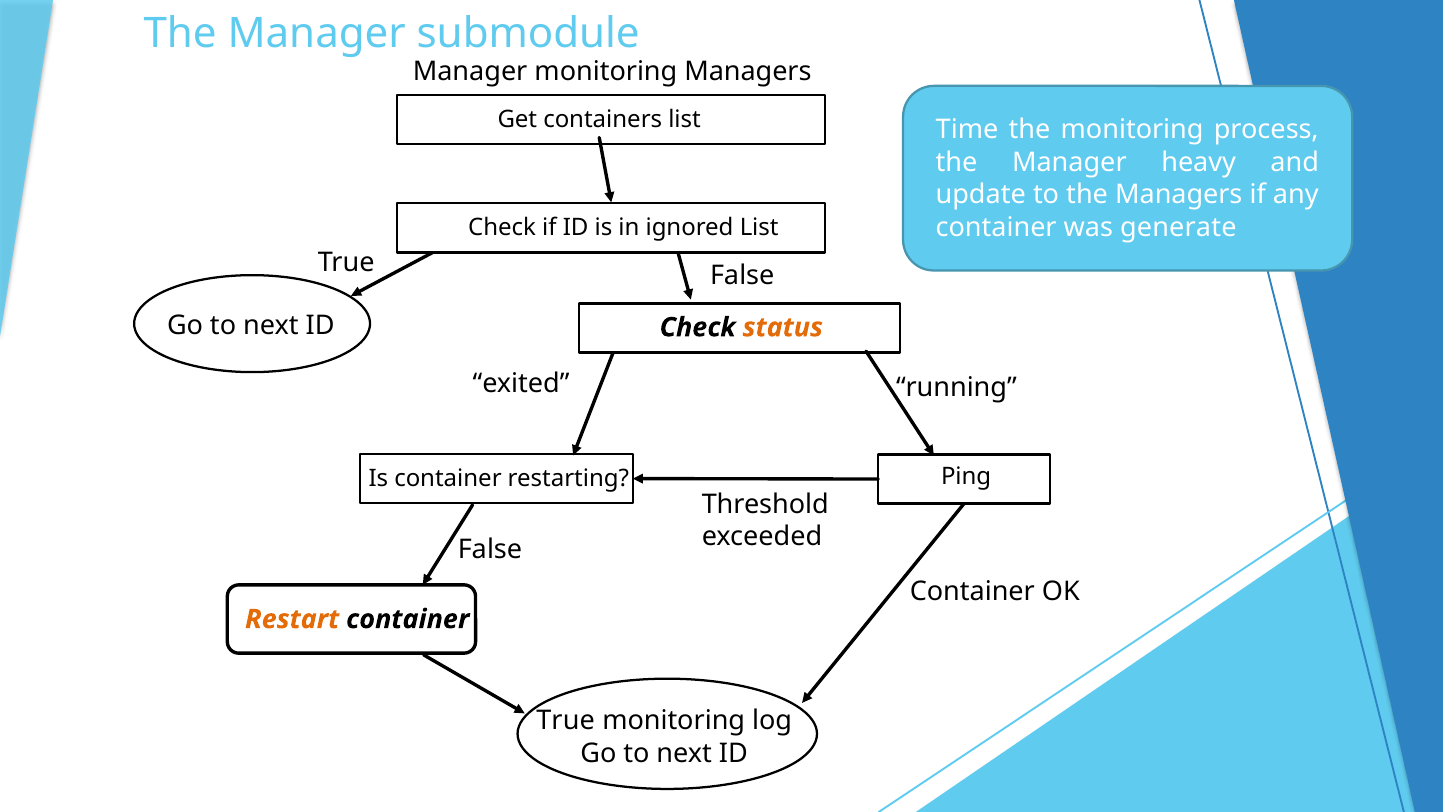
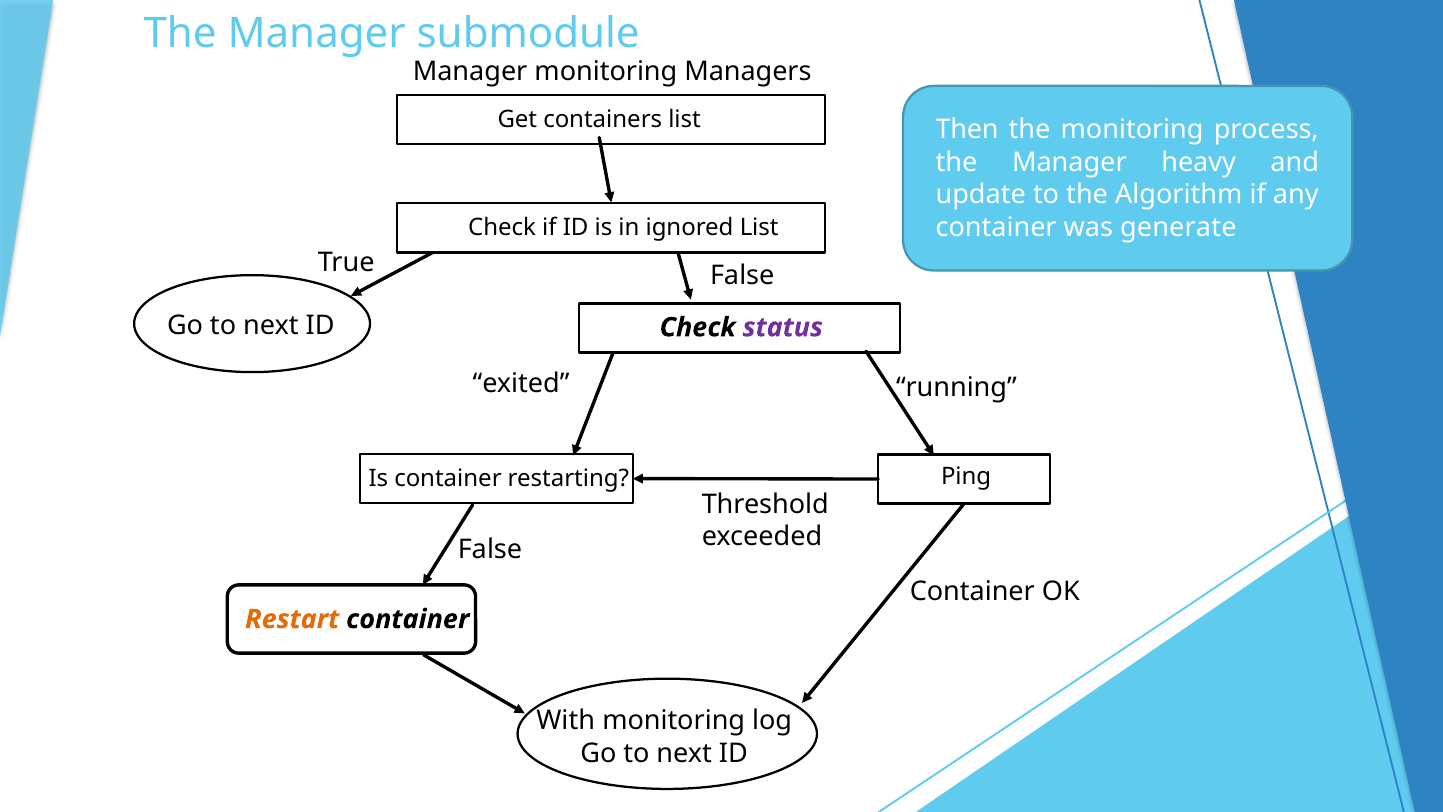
Time: Time -> Then (967, 130)
the Managers: Managers -> Algorithm (1179, 195)
status colour: orange -> purple (783, 327)
True: True -> With (566, 721)
